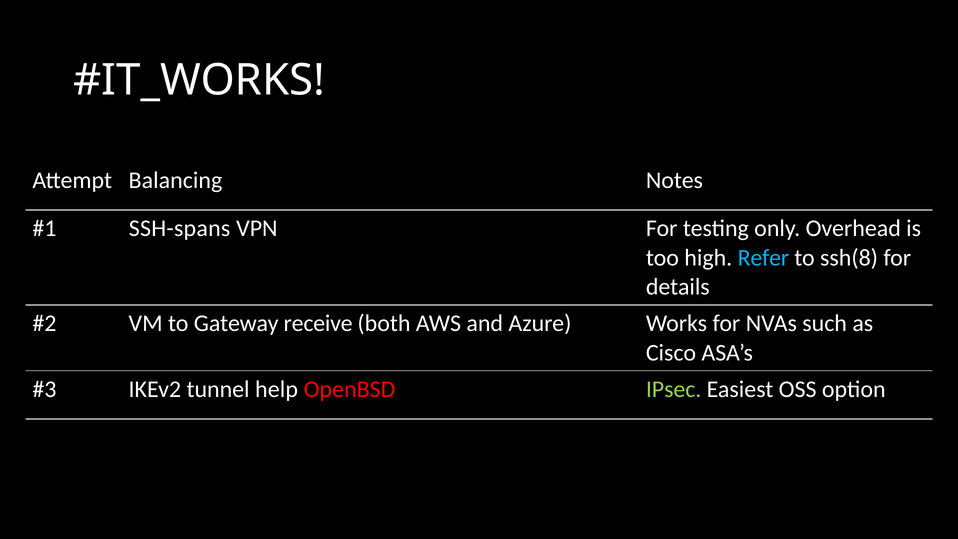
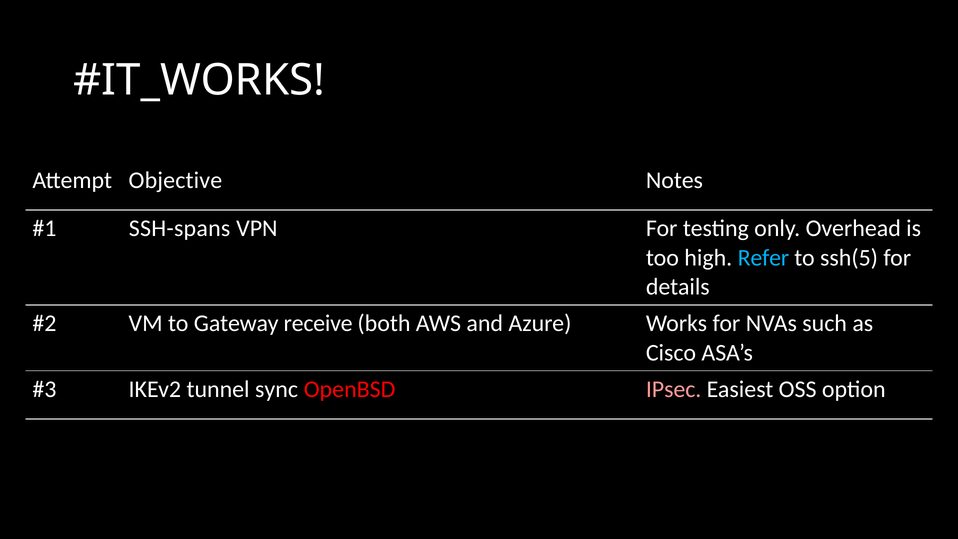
Balancing: Balancing -> Objective (175, 180)
ssh(8: ssh(8 -> ssh(5 (849, 258)
help: help -> sync (277, 389)
IPsec colour: light green -> pink (674, 389)
